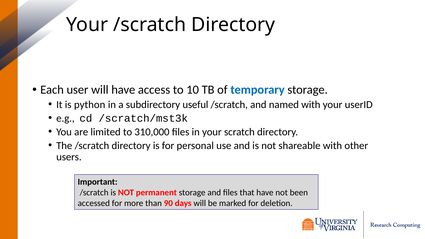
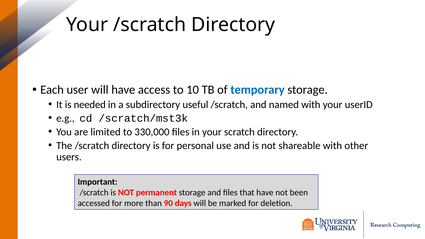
python: python -> needed (90, 105)
310,000: 310,000 -> 330,000 (152, 132)
